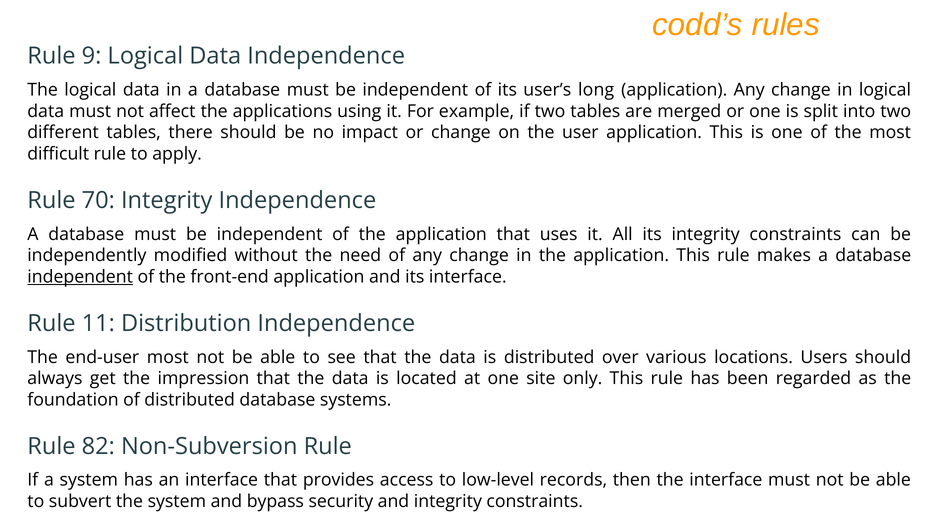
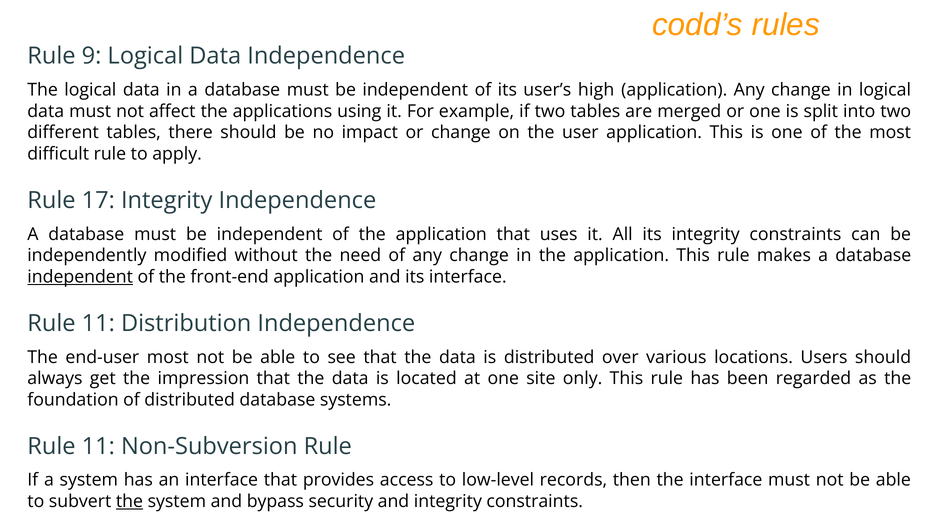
long: long -> high (596, 90)
70: 70 -> 17 (98, 200)
82: 82 -> 11 (98, 446)
the underline: none -> present (129, 501)
